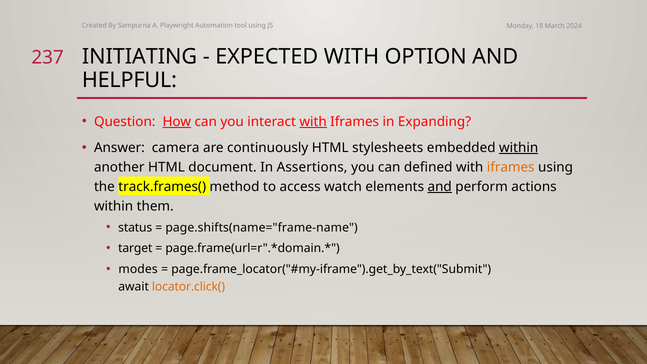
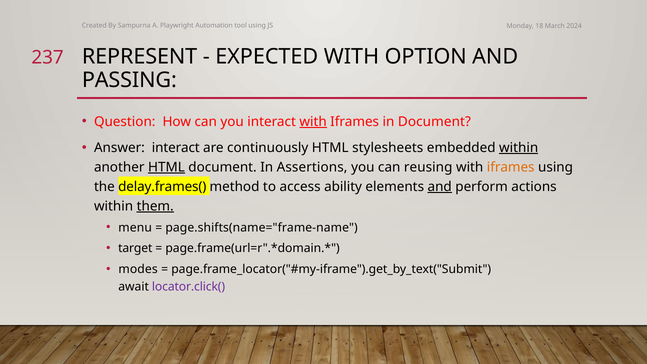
INITIATING: INITIATING -> REPRESENT (140, 57)
HELPFUL: HELPFUL -> PASSING (129, 80)
How underline: present -> none (177, 122)
in Expanding: Expanding -> Document (434, 122)
Answer camera: camera -> interact (176, 148)
HTML underline: none -> present (166, 167)
defined: defined -> reusing (428, 167)
track.frames(: track.frames( -> delay.frames( (162, 187)
watch: watch -> ability (343, 187)
them underline: none -> present (155, 206)
status: status -> menu (135, 228)
locator.click( colour: orange -> purple (189, 287)
